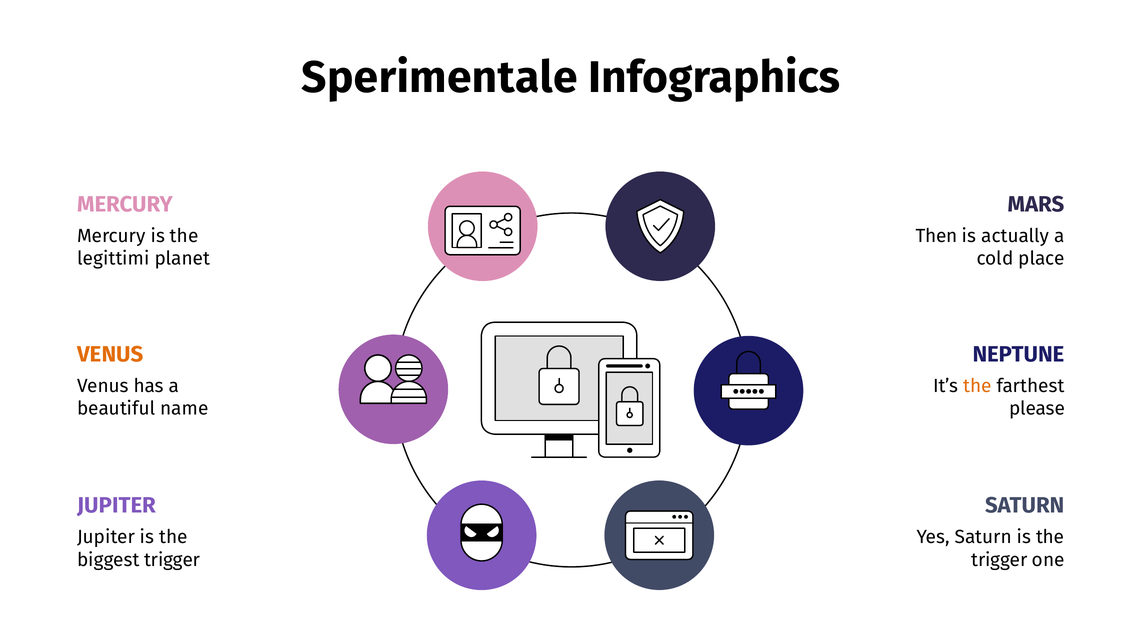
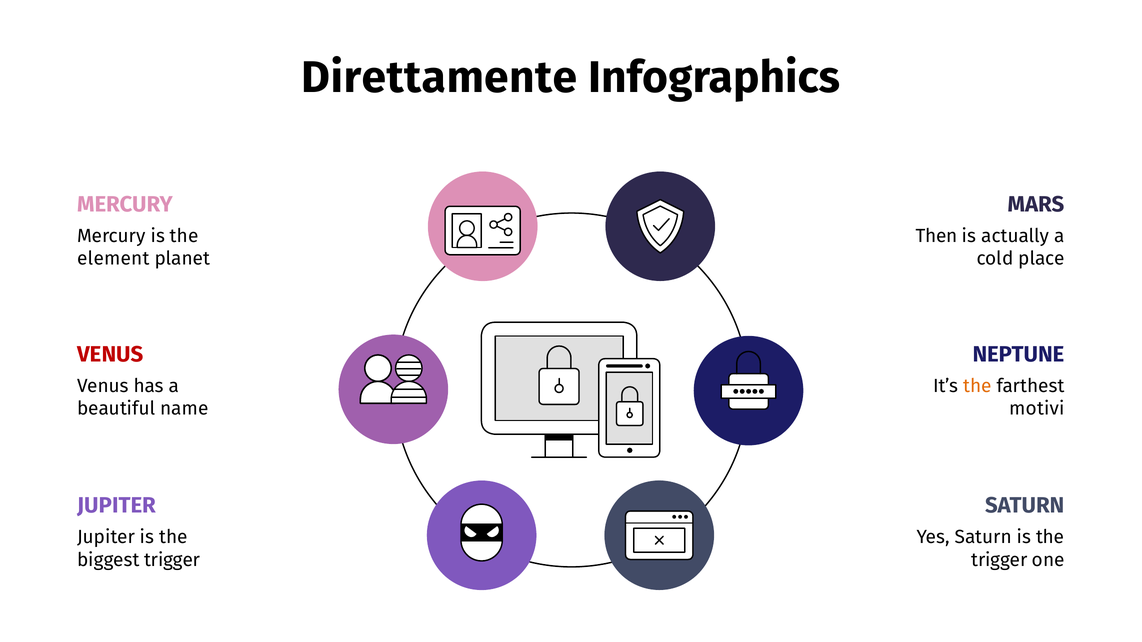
Sperimentale: Sperimentale -> Direttamente (439, 78)
legittimi: legittimi -> element (113, 259)
VENUS colour: orange -> red (110, 355)
please: please -> motivi (1037, 409)
